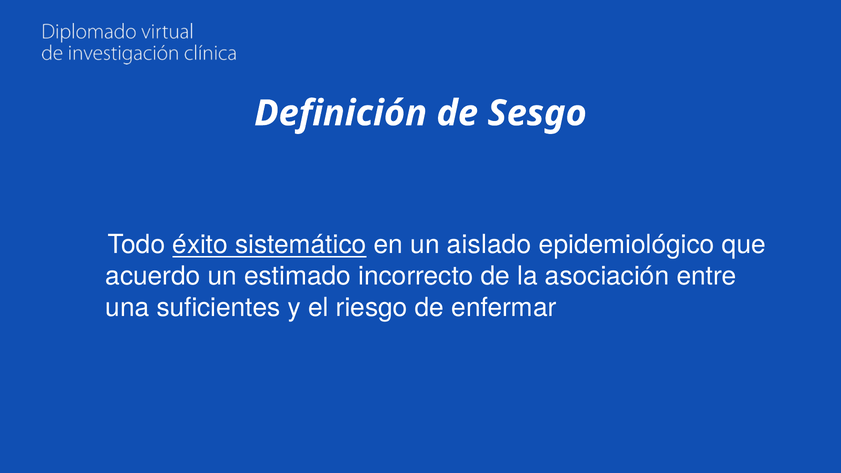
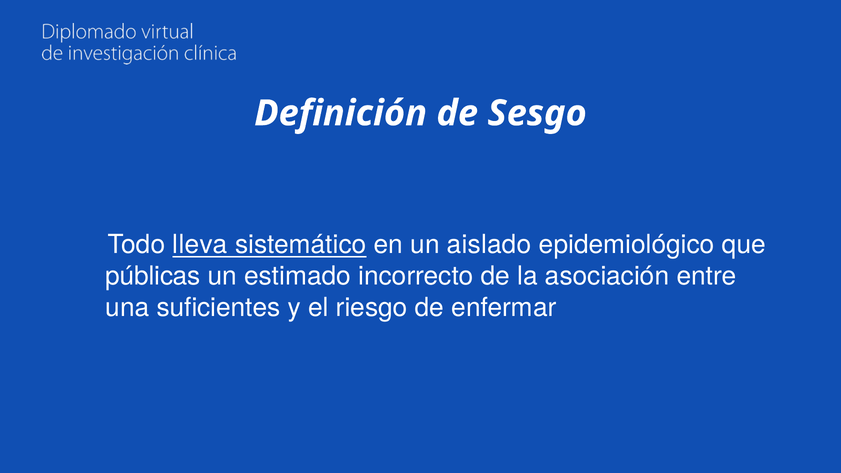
éxito: éxito -> lleva (200, 245)
acuerdo: acuerdo -> públicas (153, 276)
